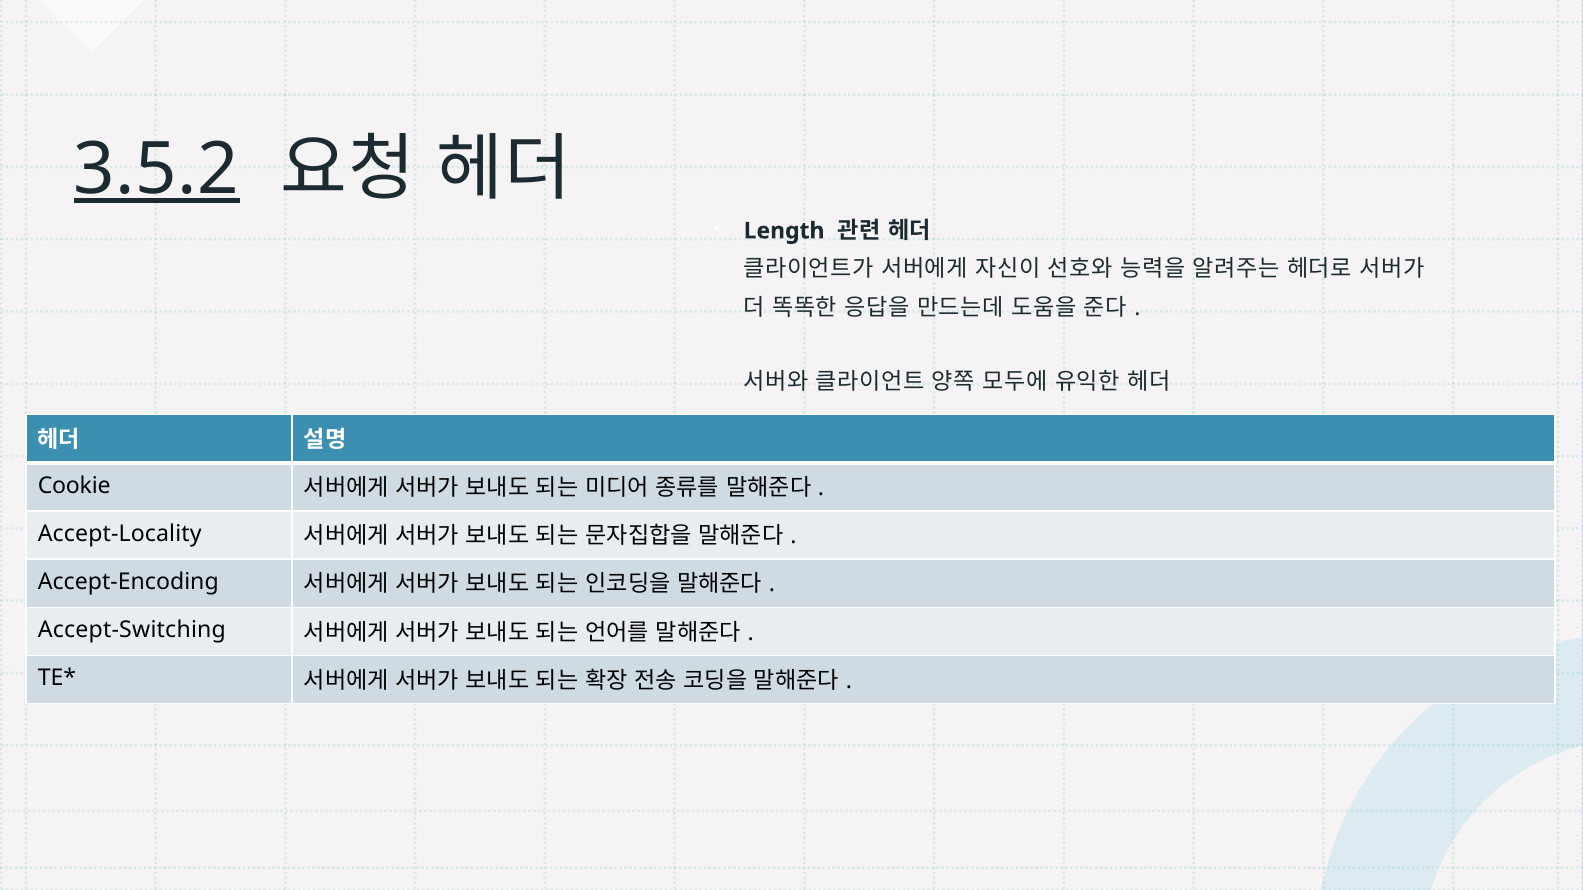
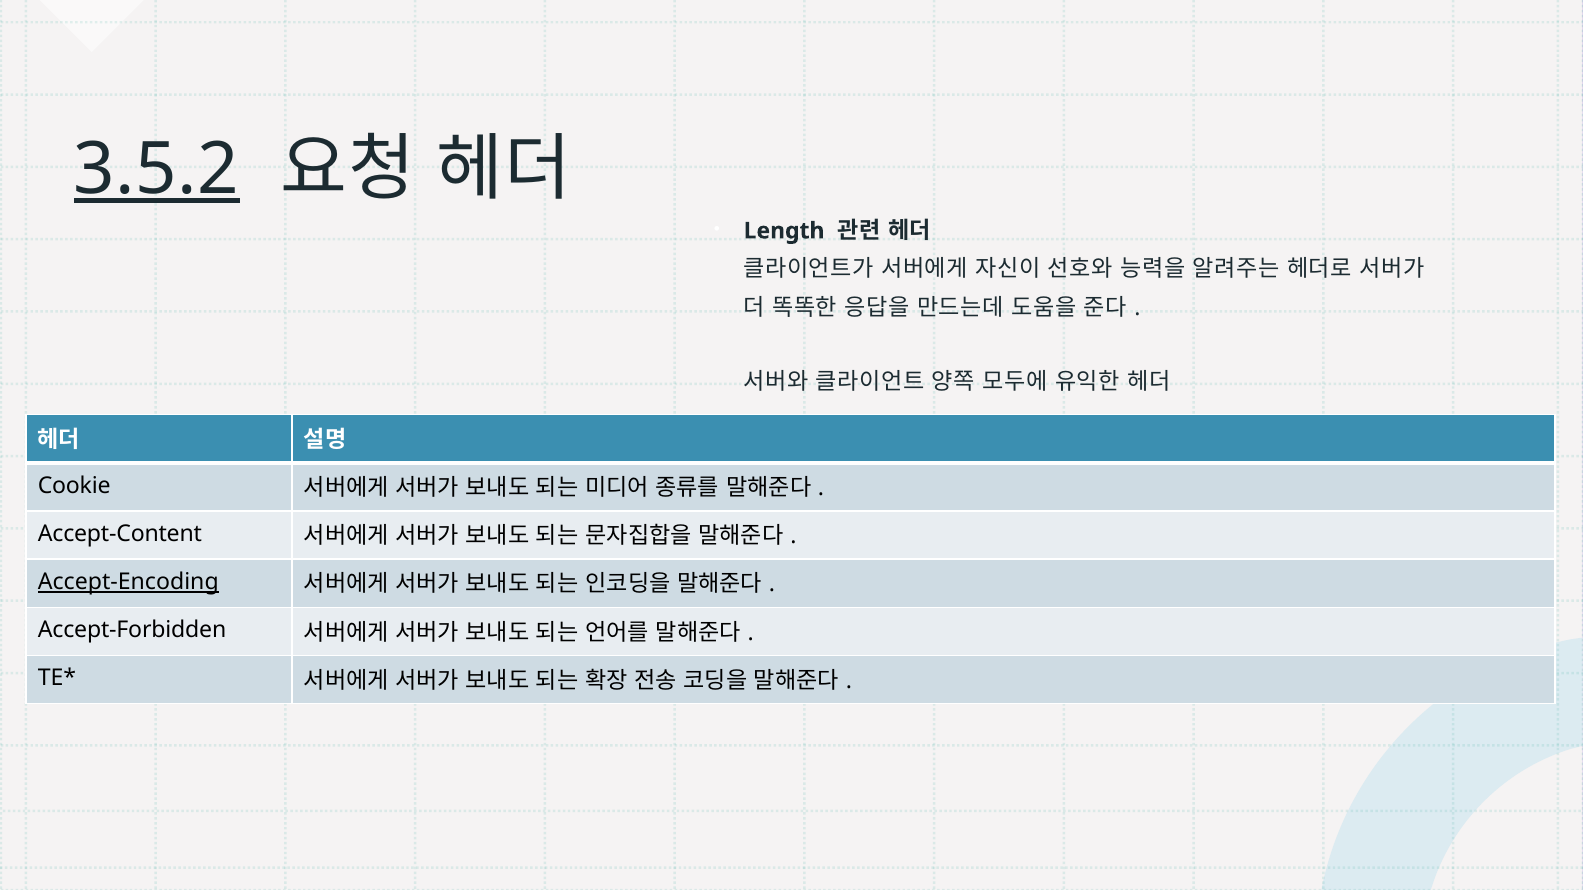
Accept-Locality: Accept-Locality -> Accept-Content (120, 534)
Accept-Encoding underline: none -> present (128, 582)
Accept-Switching: Accept-Switching -> Accept-Forbidden (132, 631)
